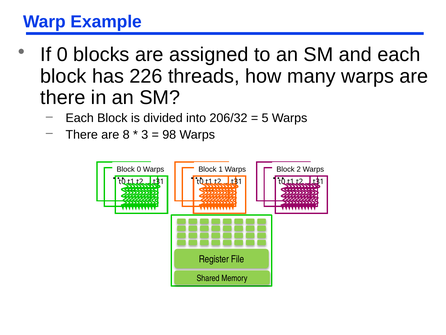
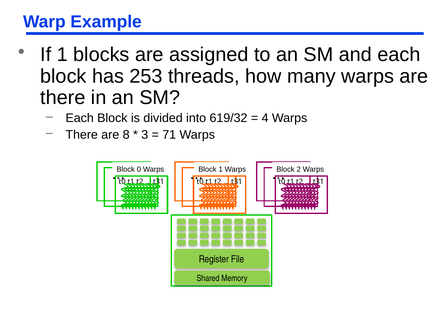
If 0: 0 -> 1 (62, 55)
226: 226 -> 253 (146, 76)
206/32: 206/32 -> 619/32 (229, 118)
5: 5 -> 4 (265, 118)
98: 98 -> 71 (169, 134)
